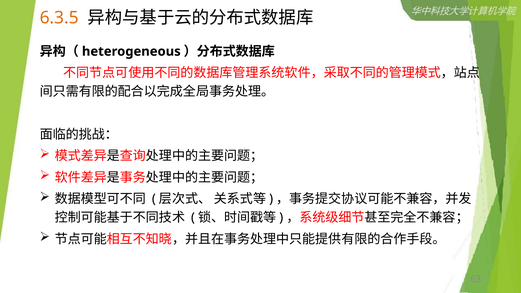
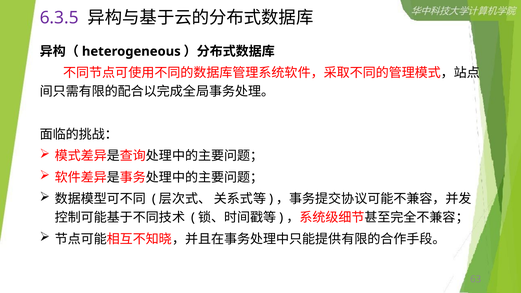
6.3.5 colour: orange -> purple (59, 18)
